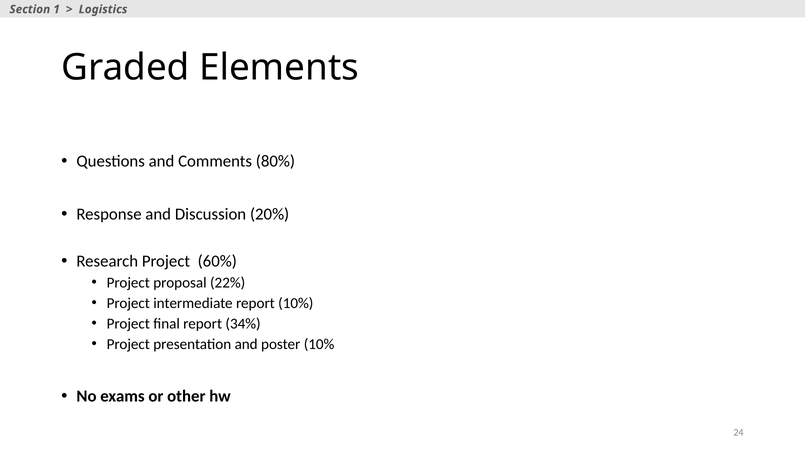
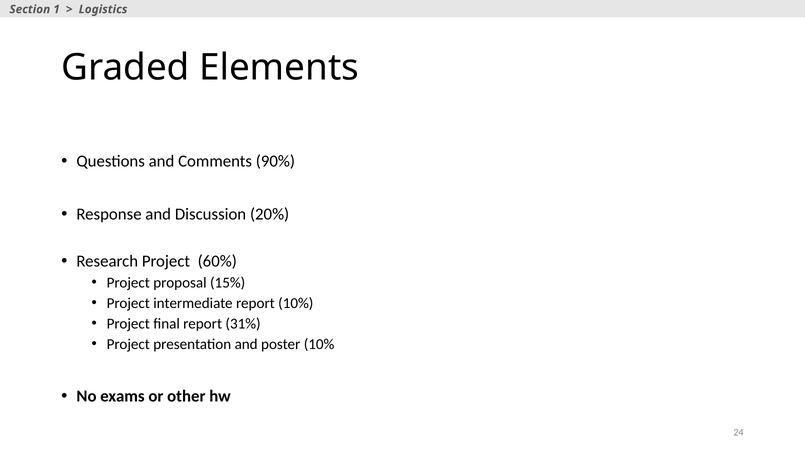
80%: 80% -> 90% (275, 161)
22%: 22% -> 15% (228, 282)
34%: 34% -> 31% (243, 323)
